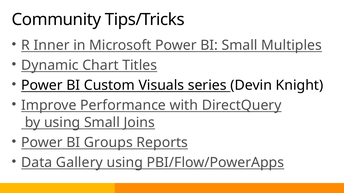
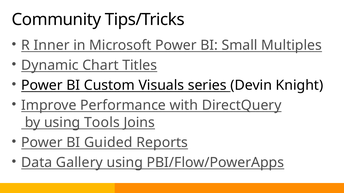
using Small: Small -> Tools (102, 123)
Groups: Groups -> Guided (108, 143)
